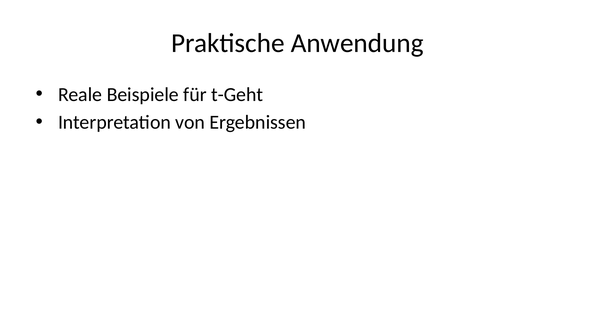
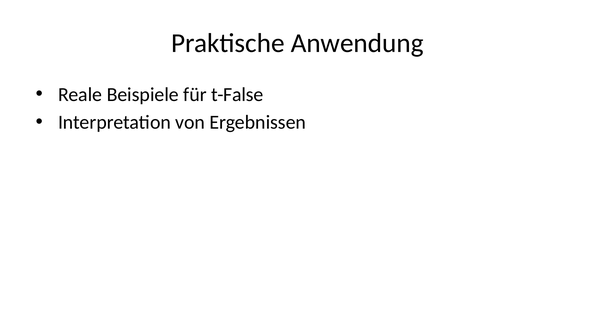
t-Geht: t-Geht -> t-False (237, 94)
